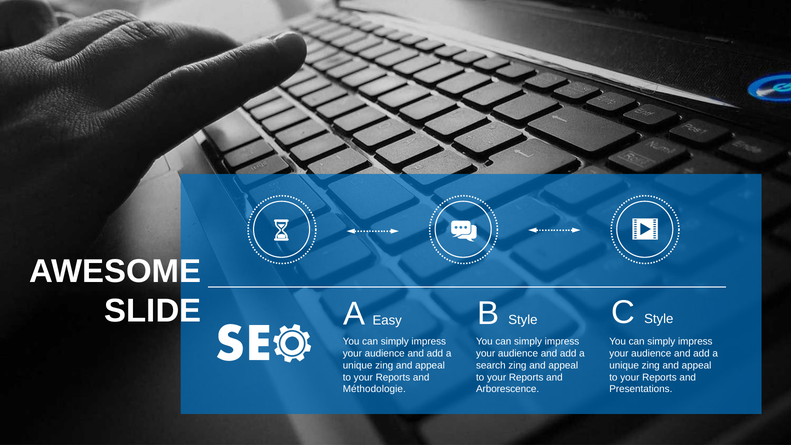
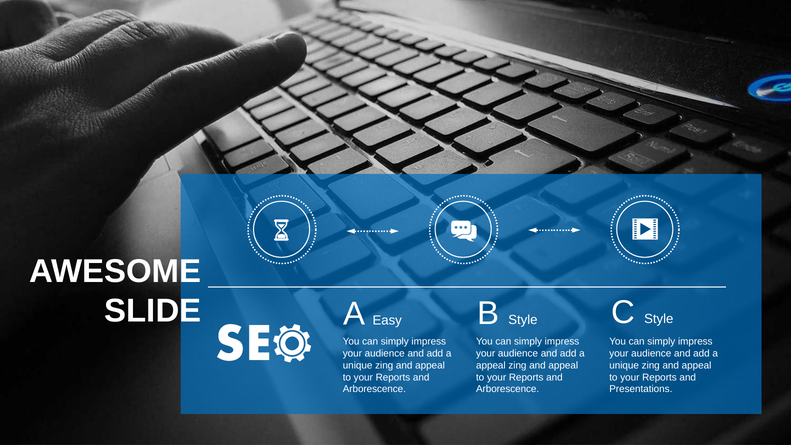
search: search -> appeal (491, 365)
Méthodologie: Méthodologie -> Arborescence (374, 389)
